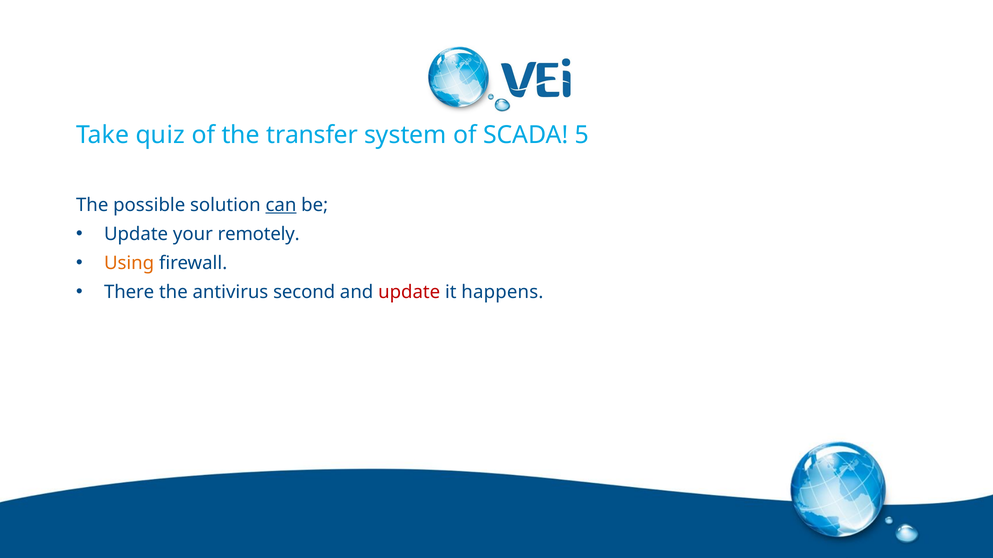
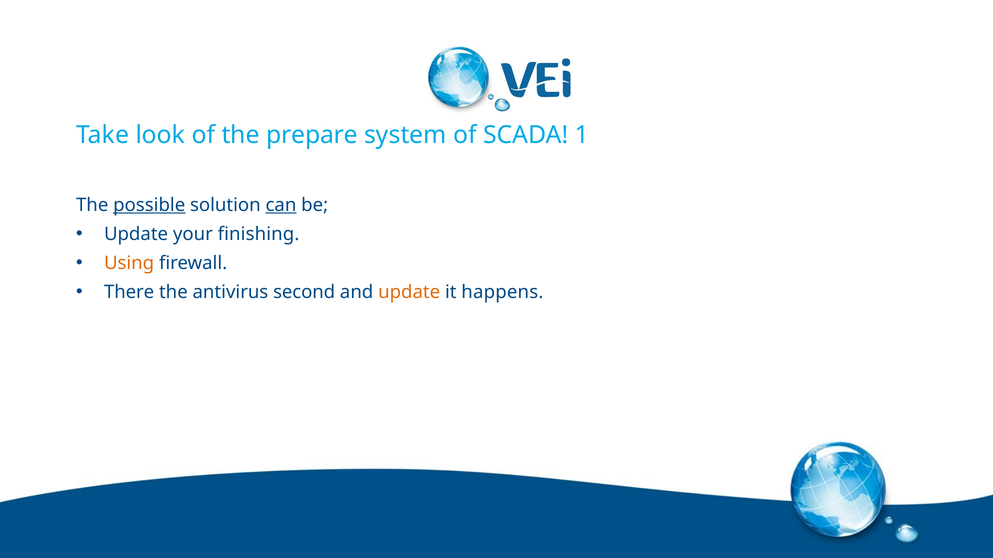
quiz: quiz -> look (160, 135)
transfer: transfer -> prepare (312, 135)
5: 5 -> 1 (582, 135)
possible underline: none -> present (149, 205)
remotely: remotely -> finishing (259, 234)
update colour: red -> orange (409, 292)
